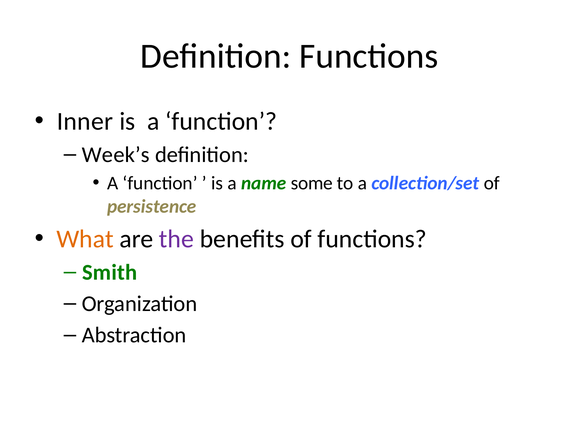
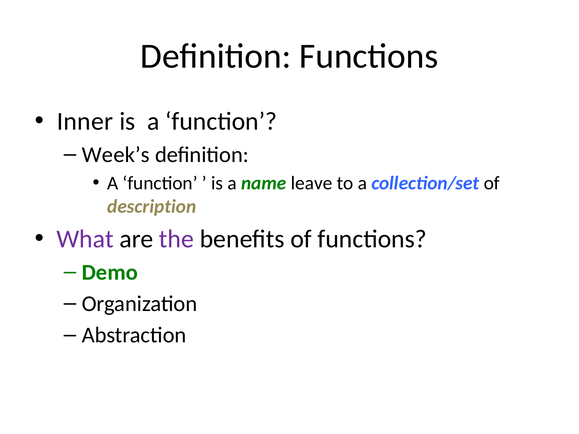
some: some -> leave (312, 183)
persistence: persistence -> description (152, 207)
What colour: orange -> purple (85, 239)
Smith: Smith -> Demo (110, 272)
